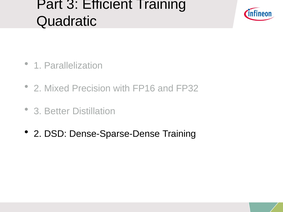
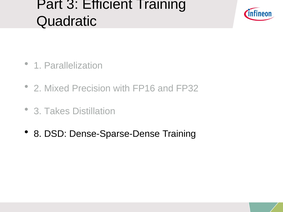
Better: Better -> Takes (57, 111)
2: 2 -> 8 (38, 134)
